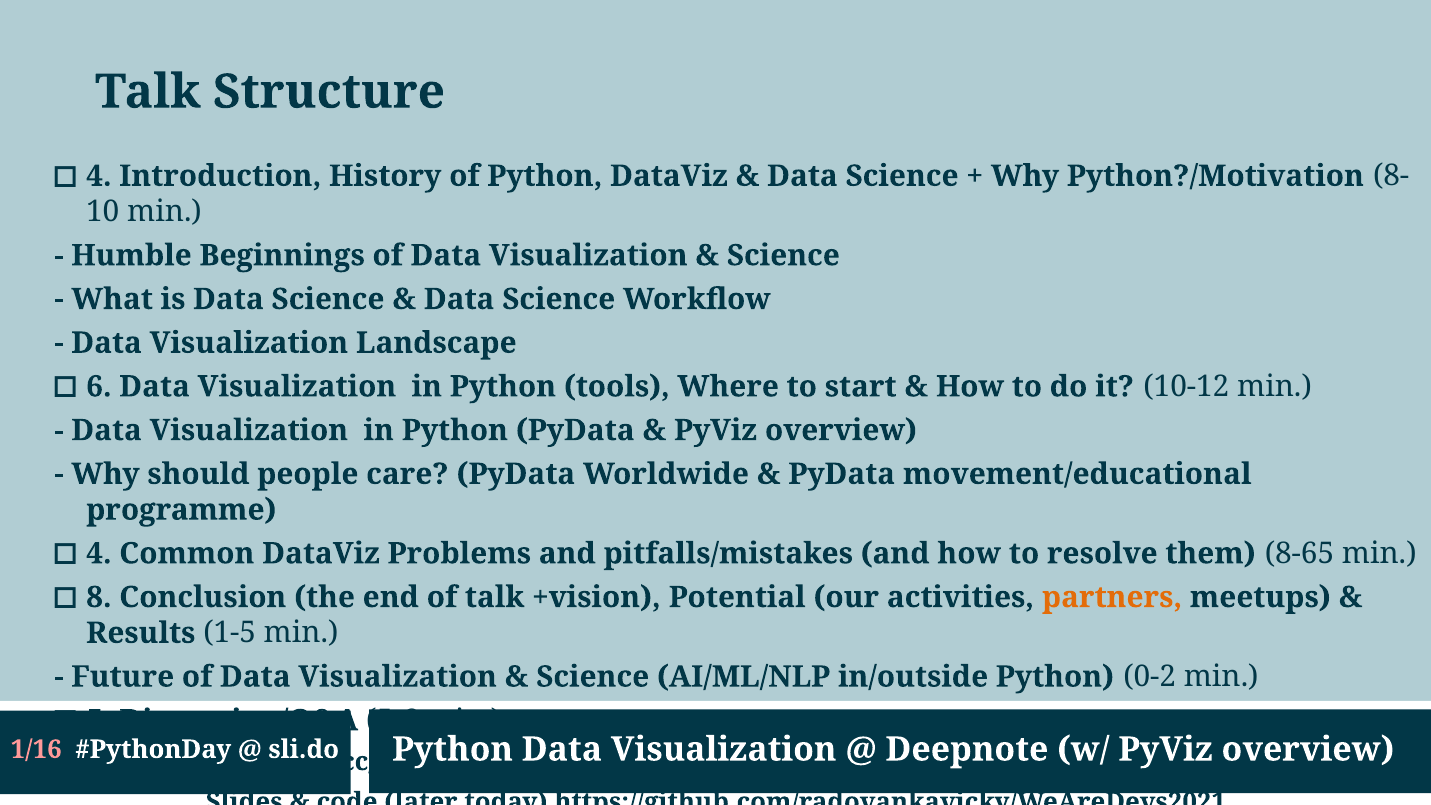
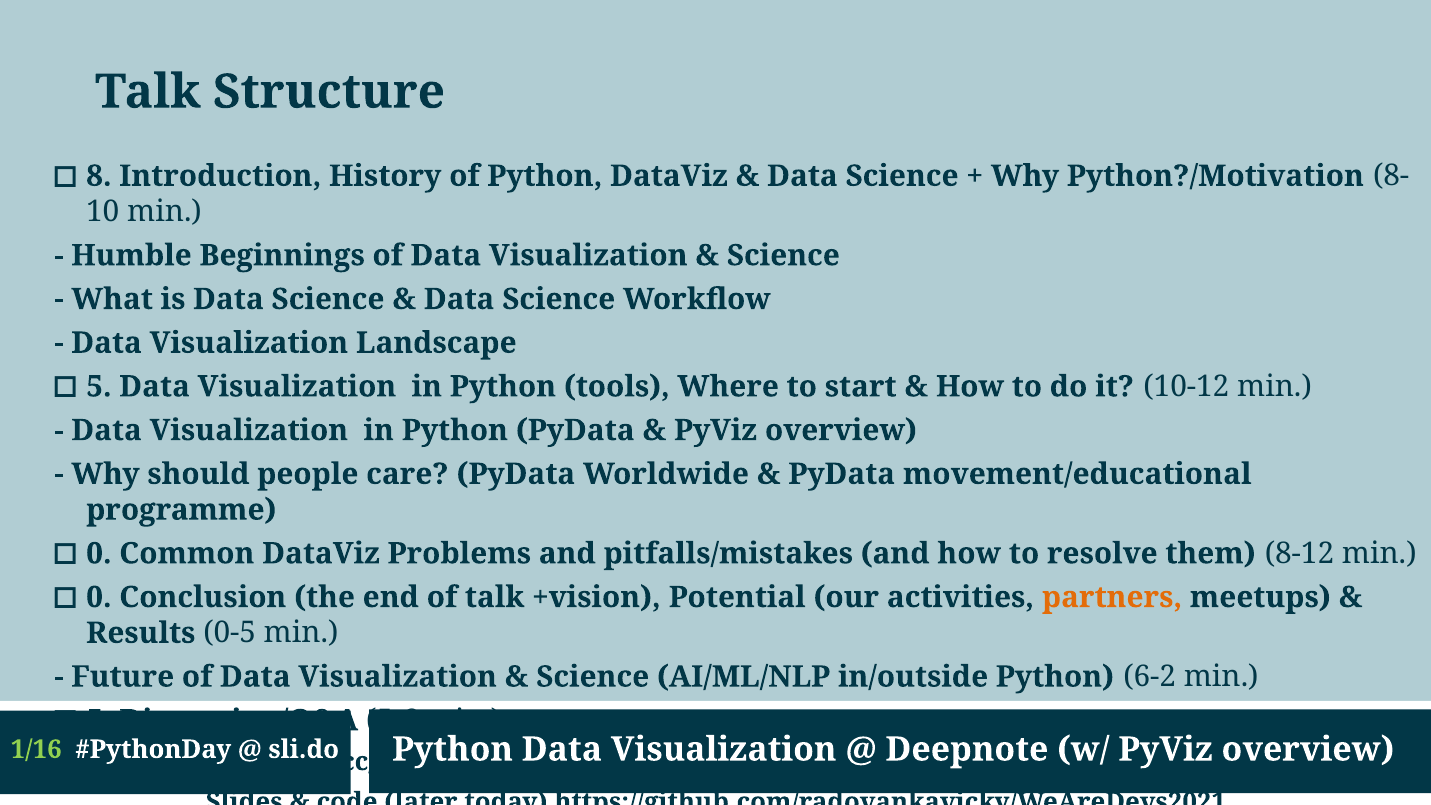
4: 4 -> 8 (99, 176)
6: 6 -> 5 (99, 387)
4: 4 -> 0 (99, 554)
8-65: 8-65 -> 8-12 (1299, 554)
8: 8 -> 0 (99, 597)
1-5: 1-5 -> 0-5 (230, 633)
0-2: 0-2 -> 6-2 (1150, 677)
1/16 colour: pink -> light green (36, 749)
